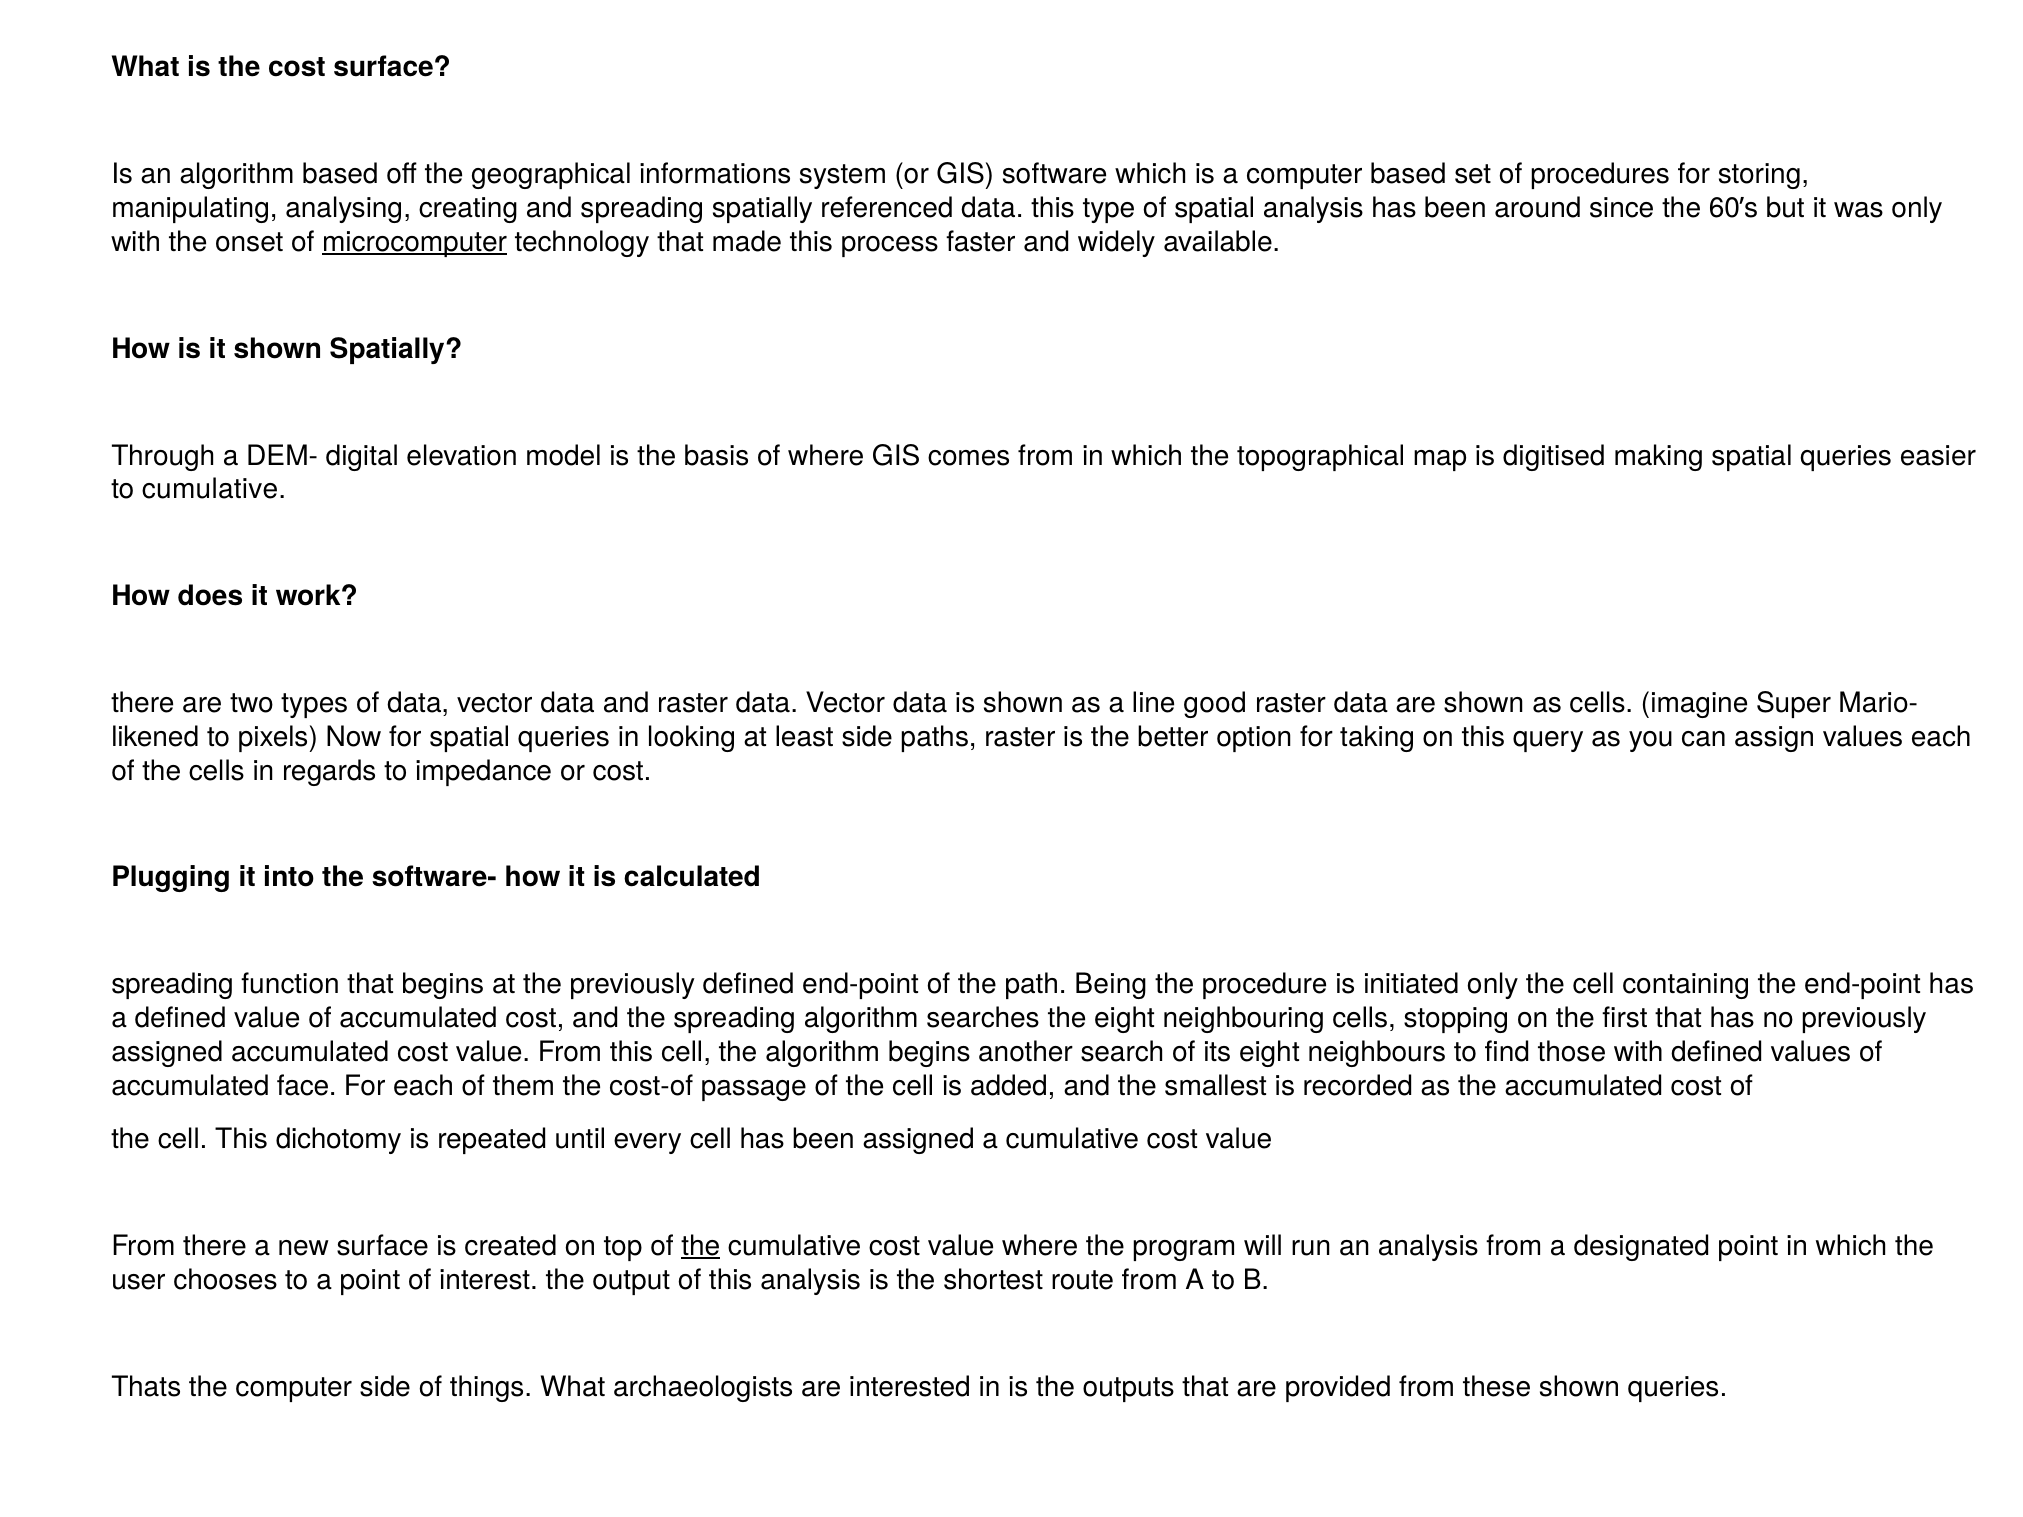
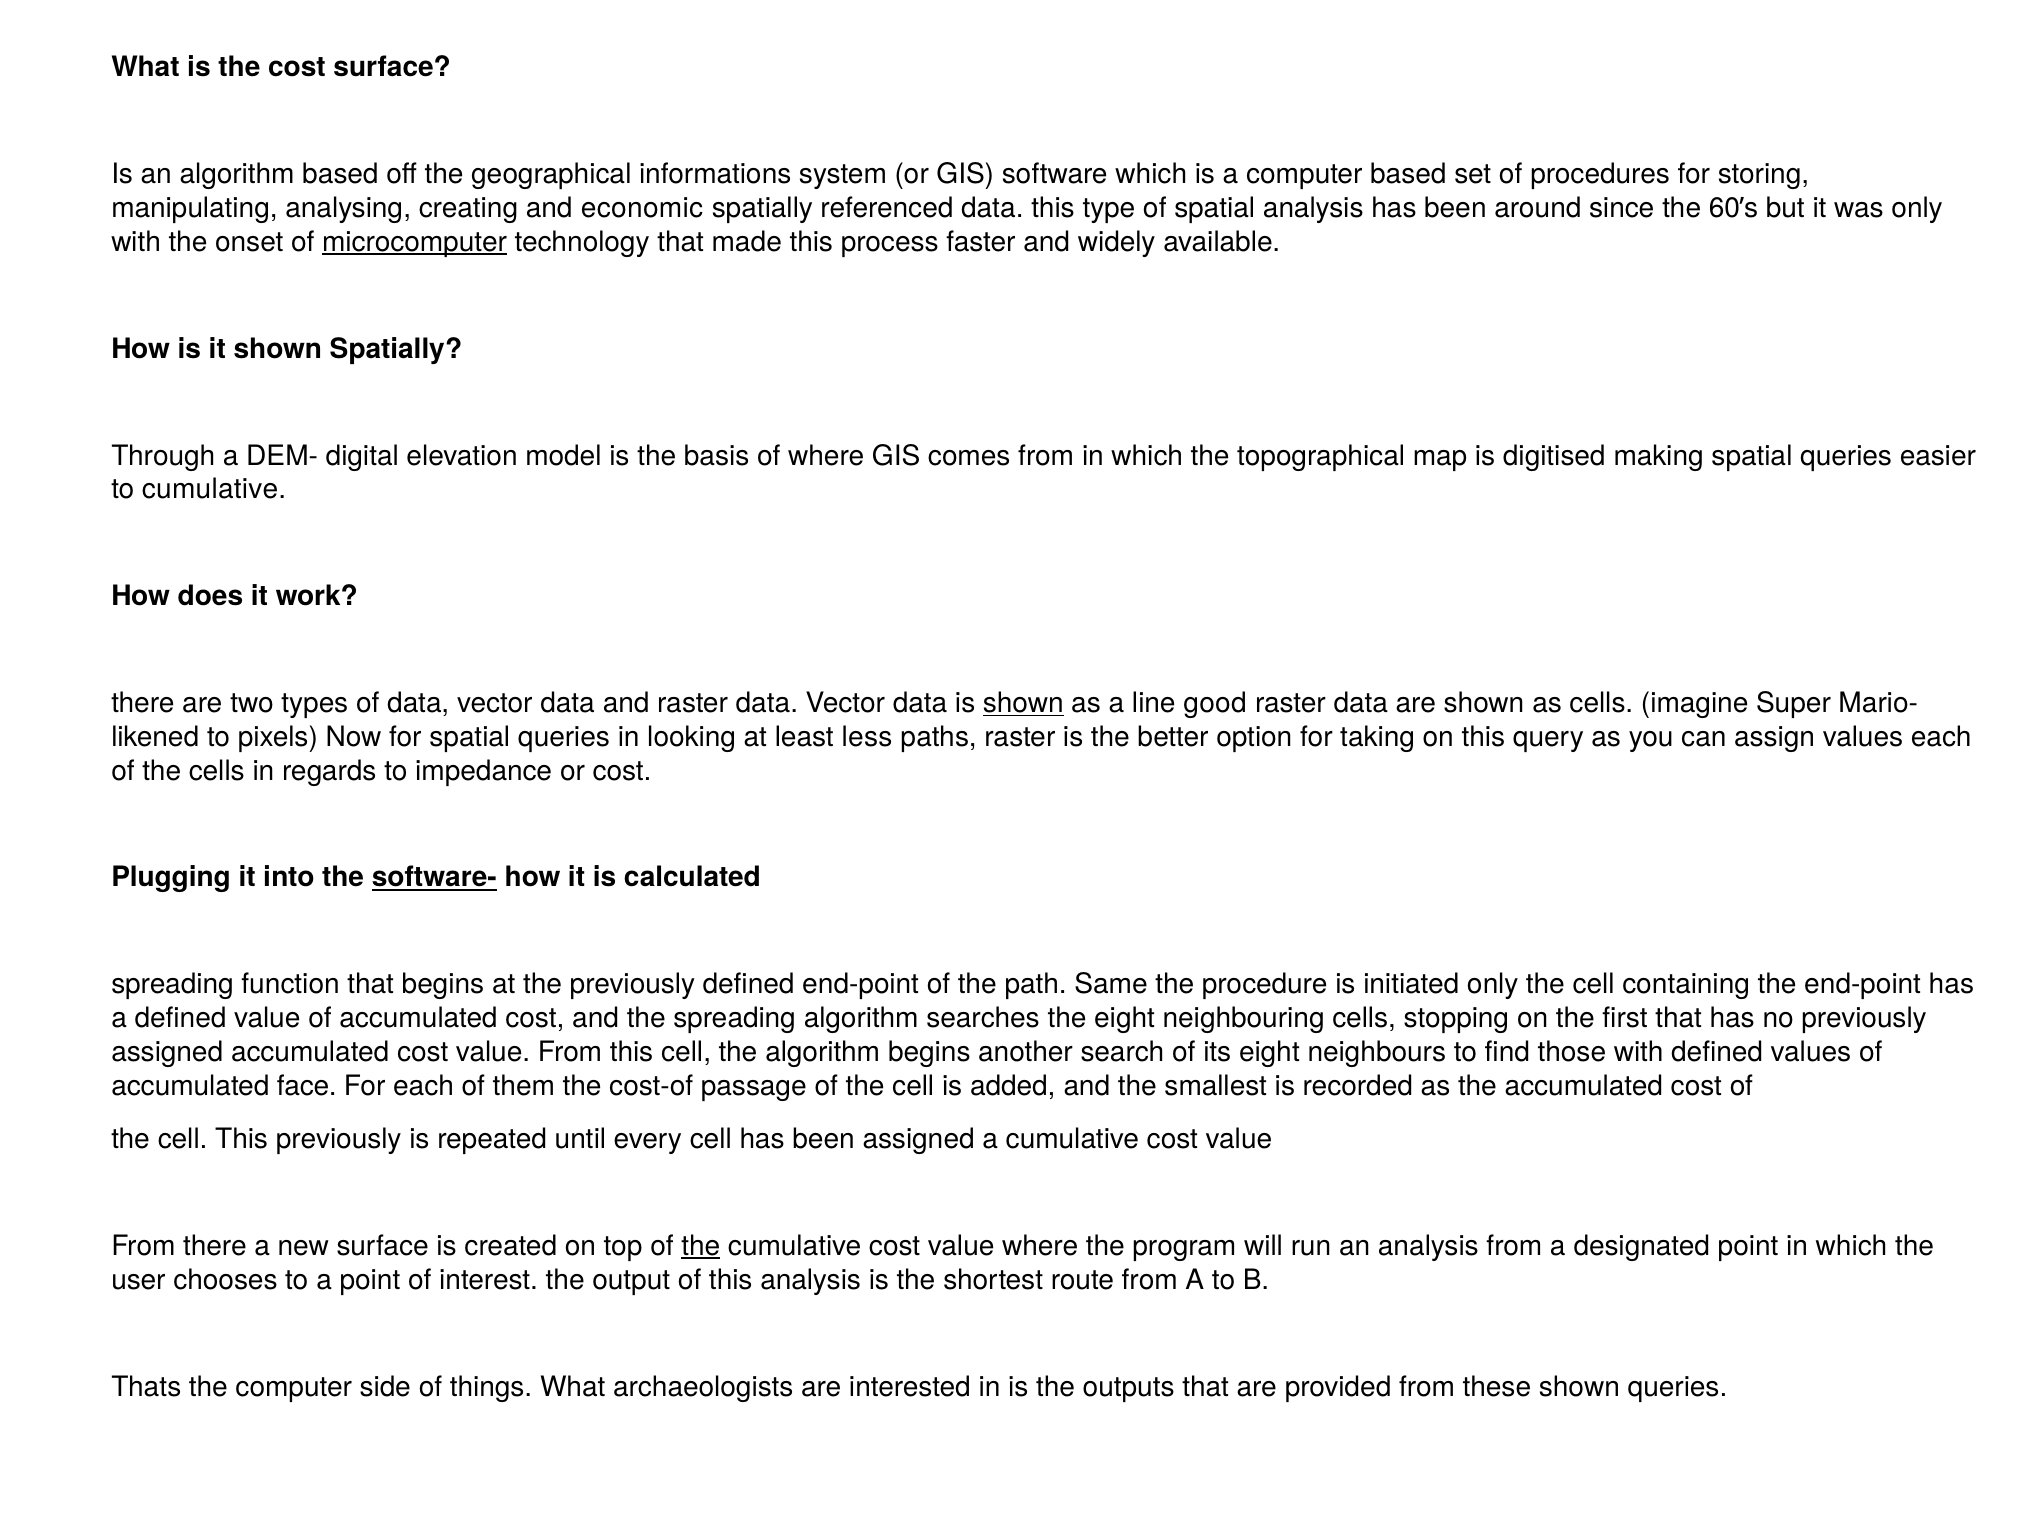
and spreading: spreading -> economic (642, 208)
shown underline: none -> present (1023, 703)
least side: side -> less (867, 737)
software- underline: none -> present (434, 878)
Being: Being -> Same (1111, 985)
This dichotomy: dichotomy -> previously (339, 1139)
